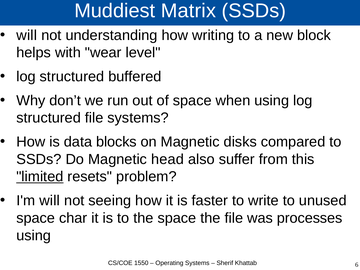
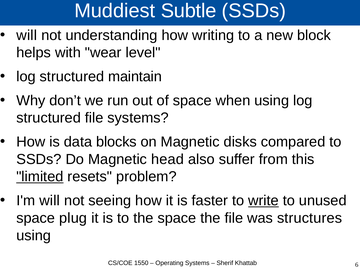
Matrix: Matrix -> Subtle (189, 11)
buffered: buffered -> maintain (135, 77)
write underline: none -> present (263, 201)
char: char -> plug (73, 218)
processes: processes -> structures (310, 218)
